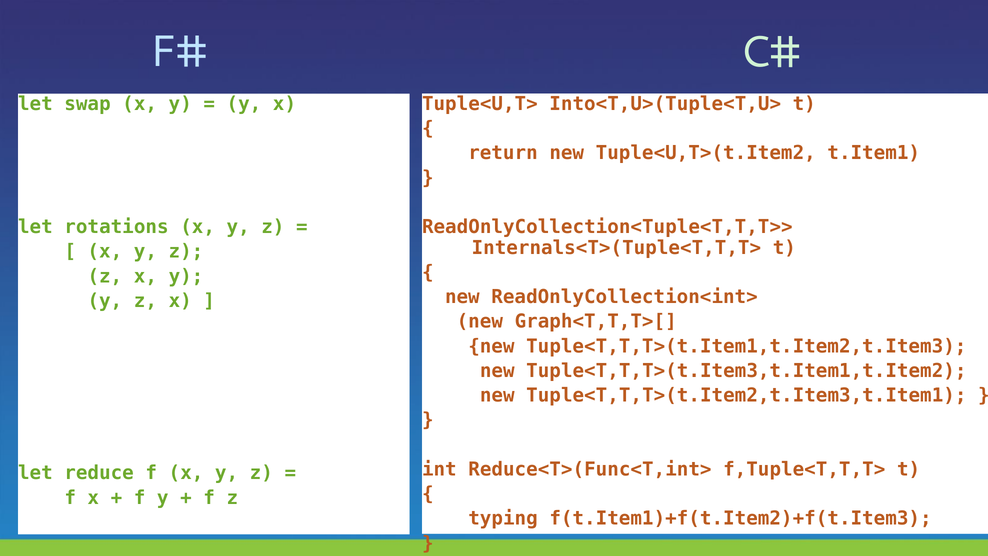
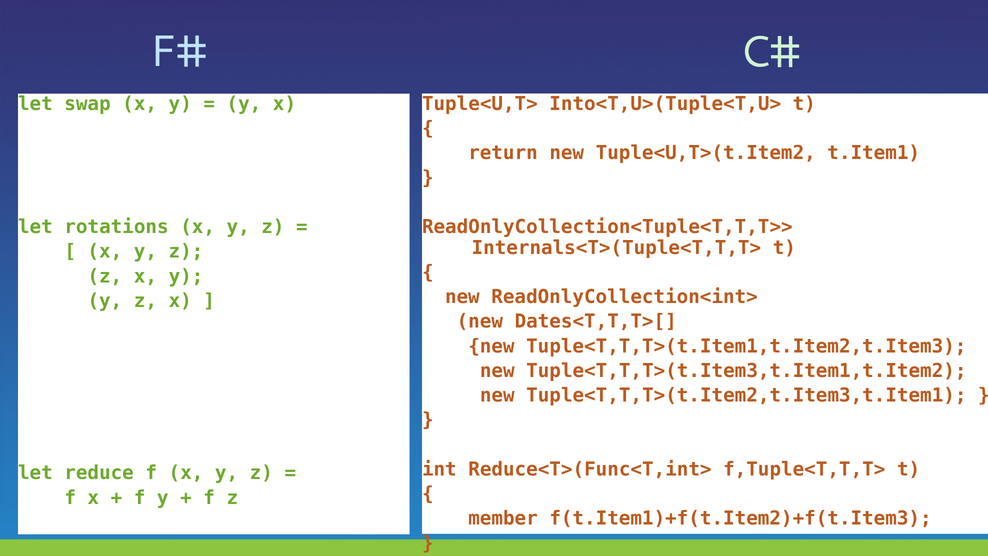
Graph<T,T,T>[: Graph<T,T,T>[ -> Dates<T,T,T>[ (596, 321)
typing: typing -> member (503, 518)
